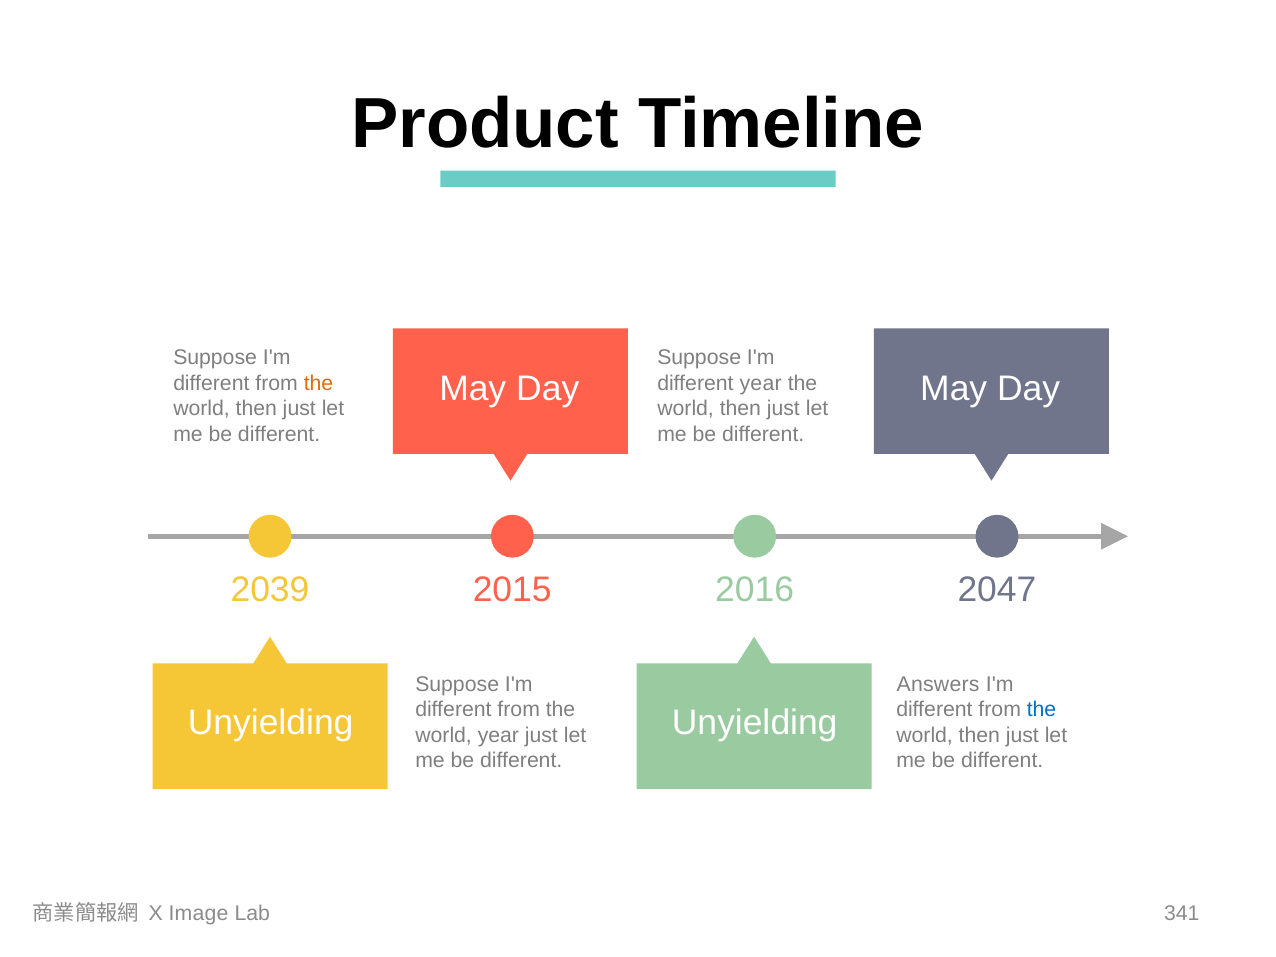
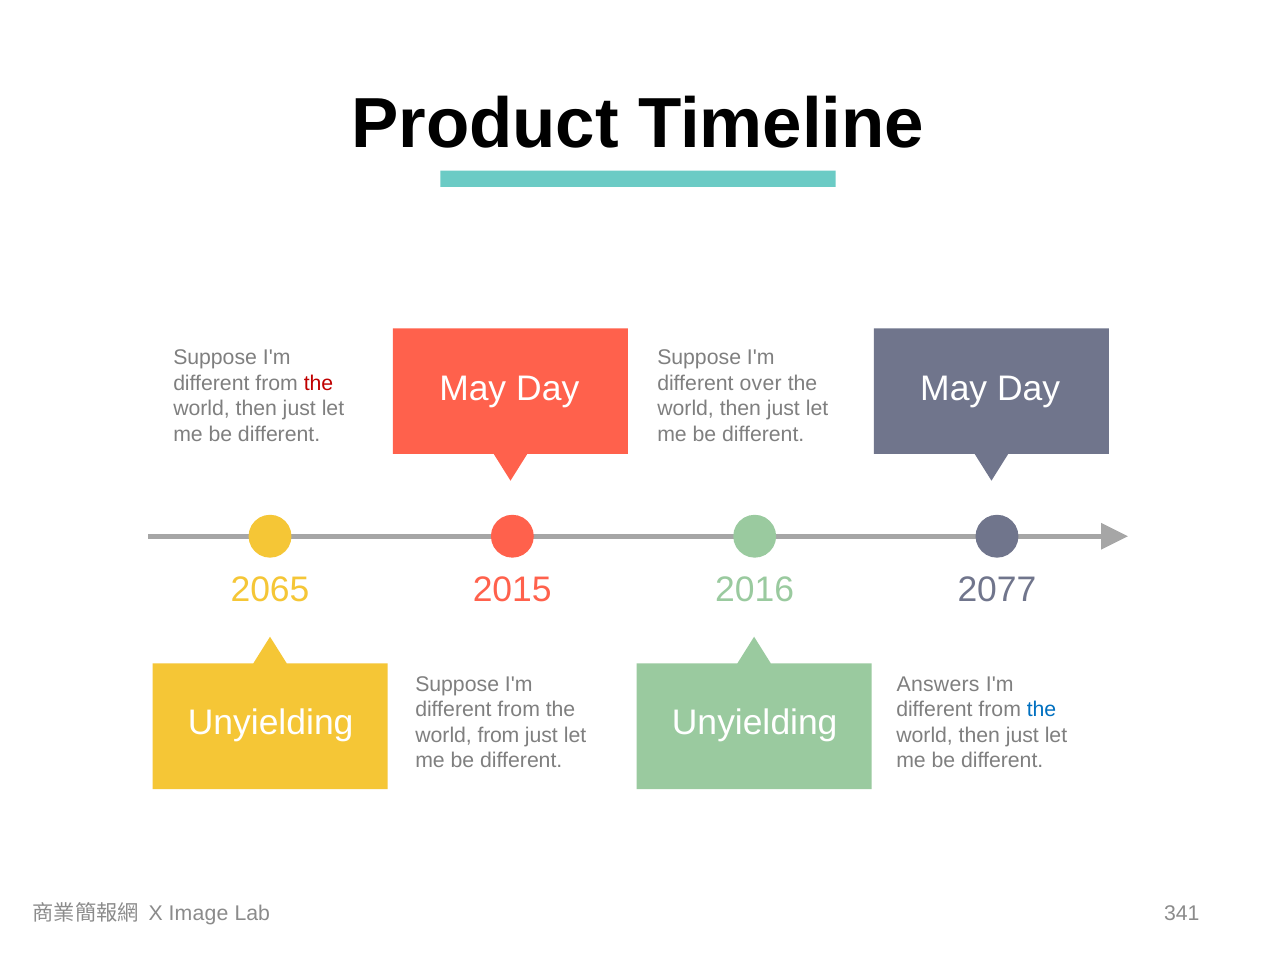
the colour: orange -> red (319, 383)
different year: year -> over (761, 383)
2039: 2039 -> 2065 (270, 590)
2047: 2047 -> 2077 (997, 590)
world year: year -> from (499, 735)
